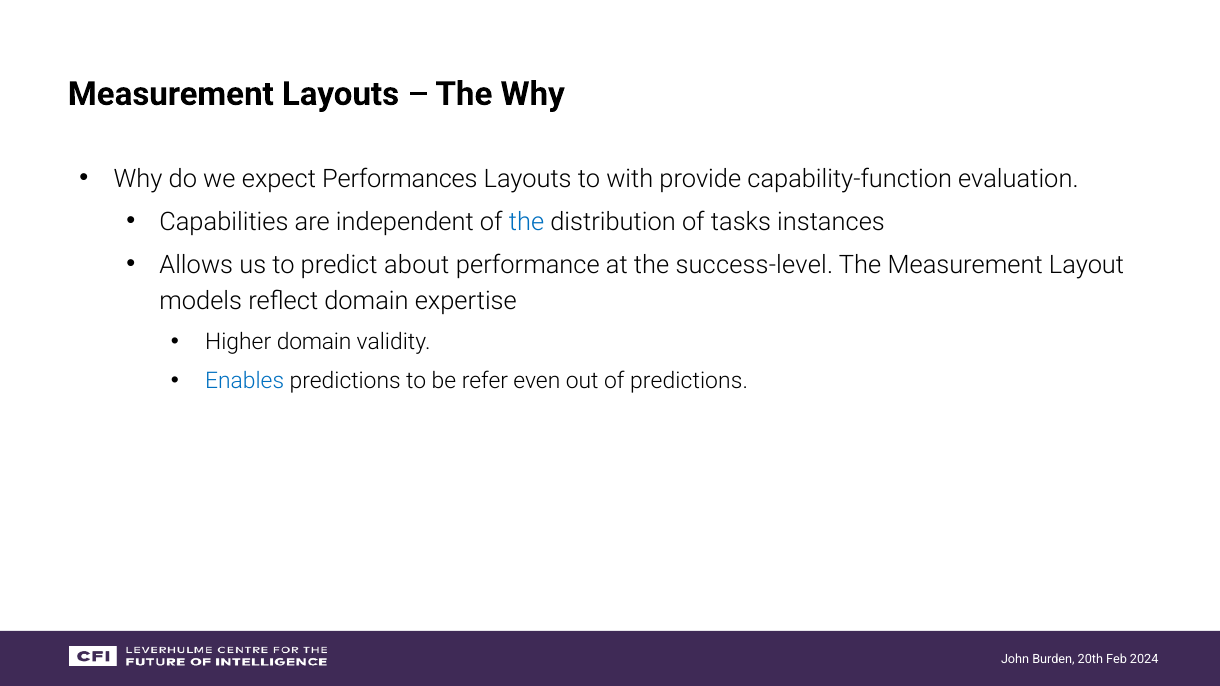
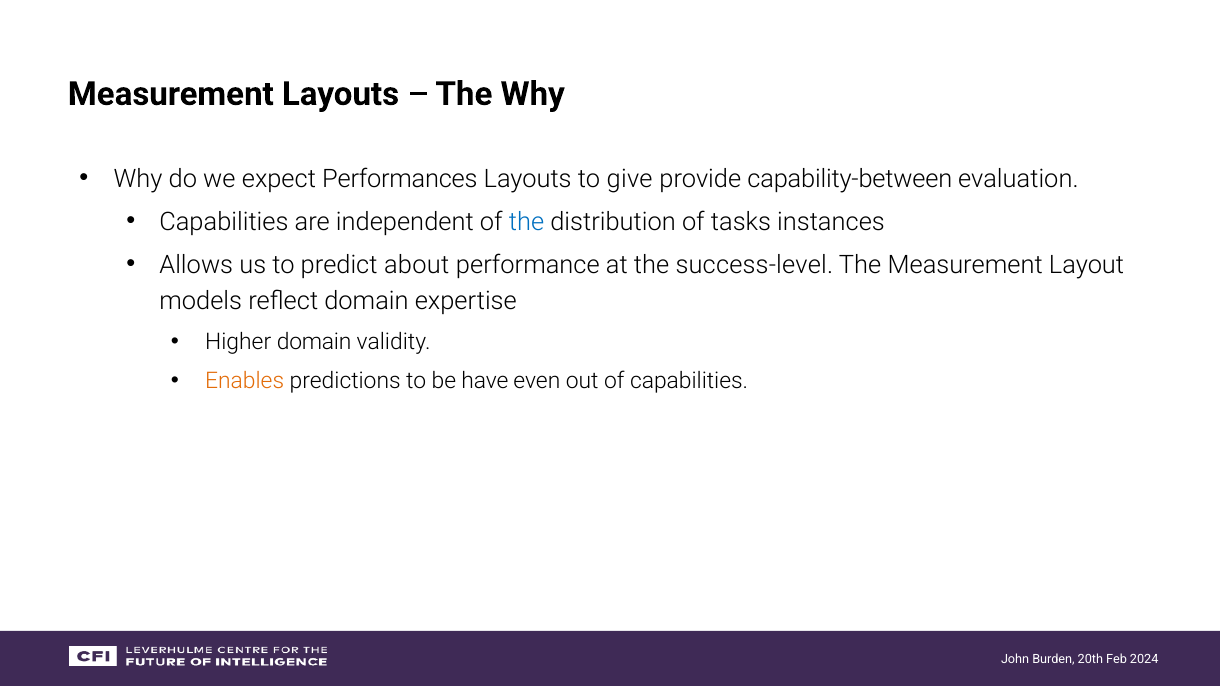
with: with -> give (630, 179)
capability-function: capability-function -> capability-between (850, 179)
Enables colour: blue -> orange (245, 381)
refer: refer -> have (485, 381)
of predictions: predictions -> capabilities (689, 381)
